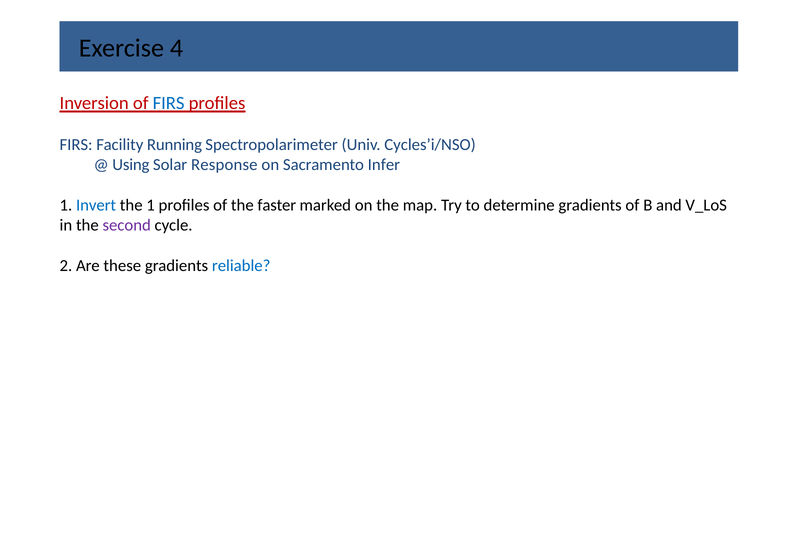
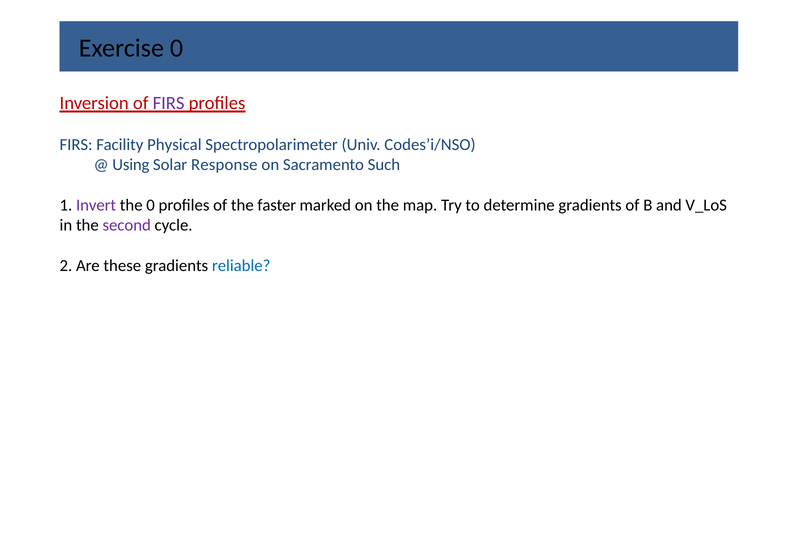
Exercise 4: 4 -> 0 (176, 48)
FIRS colour: blue -> purple (169, 103)
Running: Running -> Physical (174, 145)
Cycles’i/NSO: Cycles’i/NSO -> Codes’i/NSO (430, 145)
Infer: Infer -> Such (384, 165)
Invert colour: blue -> purple (96, 205)
the 1: 1 -> 0 (151, 205)
